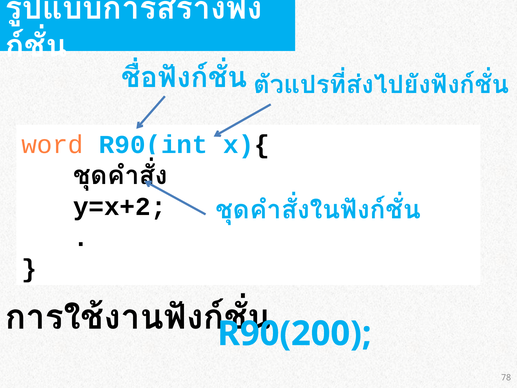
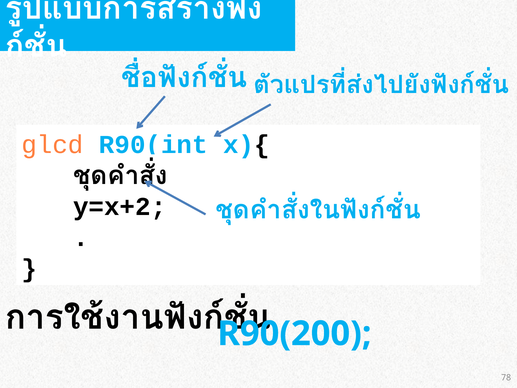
word: word -> glcd (52, 145)
